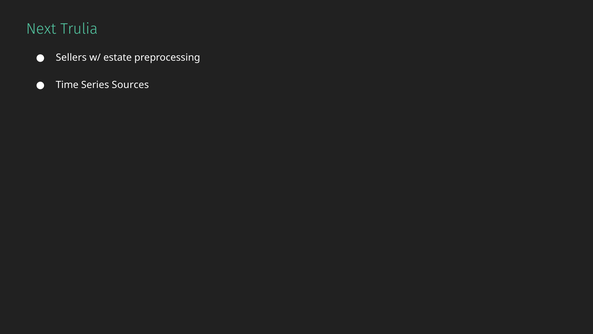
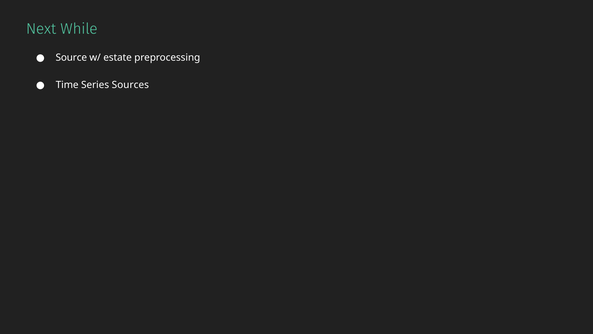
Trulia: Trulia -> While (79, 29)
Sellers: Sellers -> Source (71, 58)
